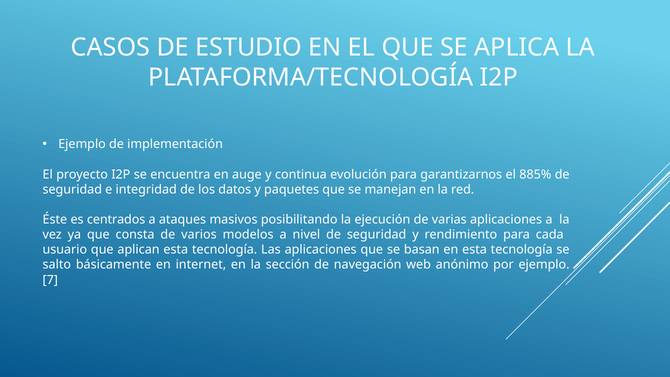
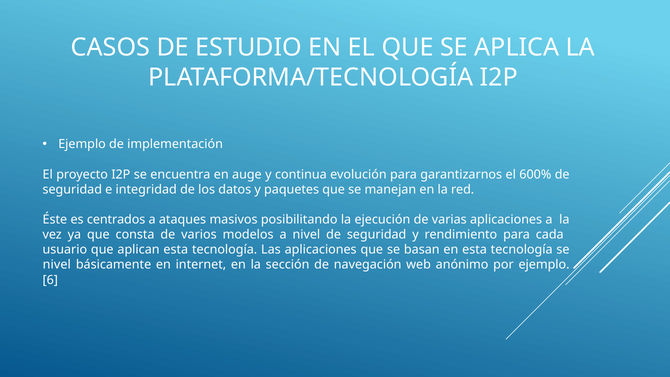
885%: 885% -> 600% (535, 174)
salto: salto -> nivel (57, 265)
7: 7 -> 6 (50, 280)
